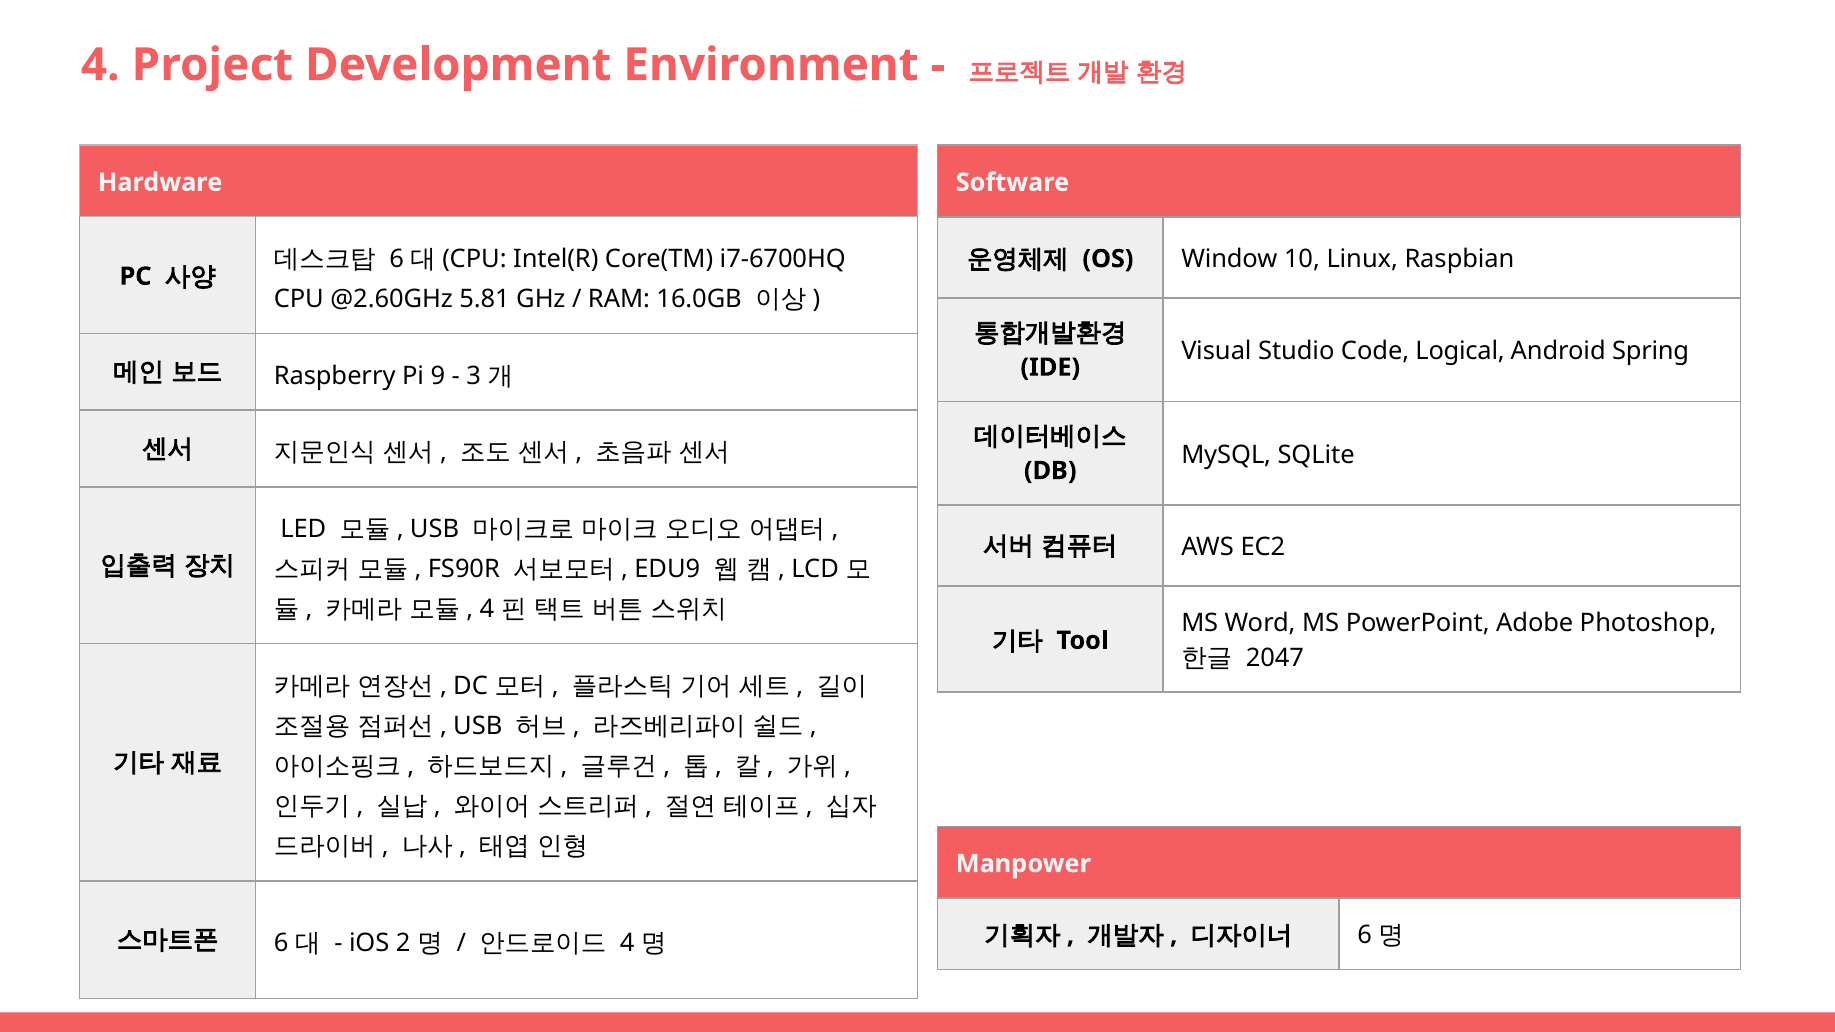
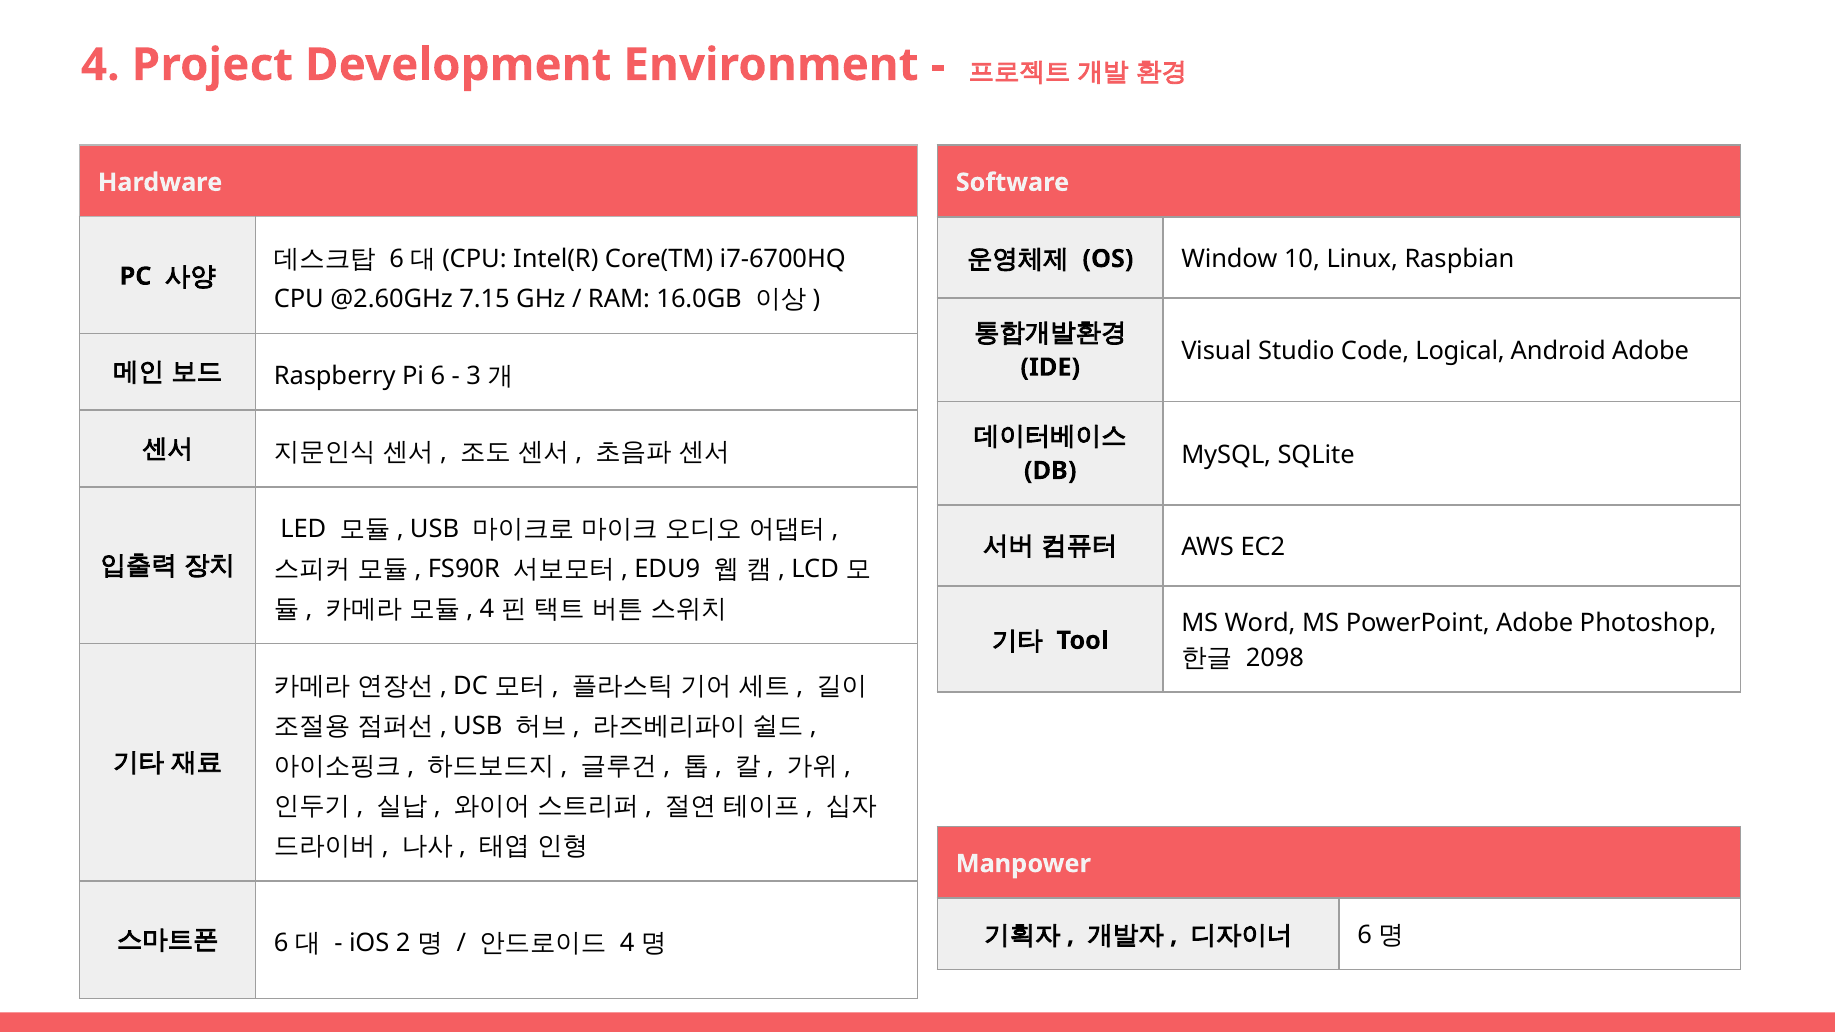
5.81: 5.81 -> 7.15 (484, 299)
Android Spring: Spring -> Adobe (1651, 351)
Pi 9: 9 -> 6 (438, 376)
2047: 2047 -> 2098 (1275, 658)
